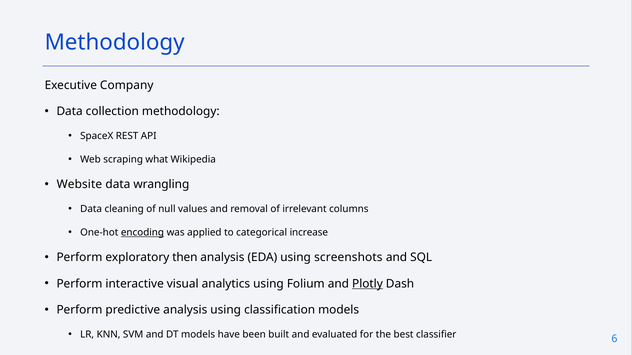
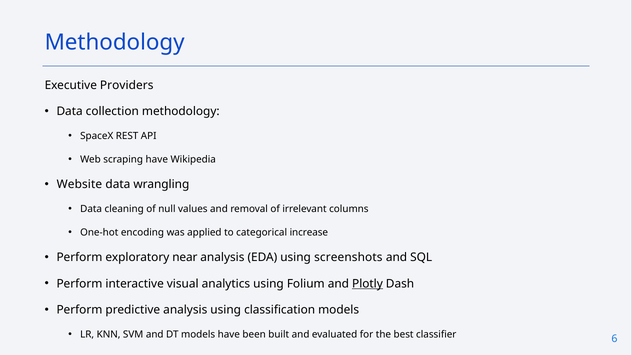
Company: Company -> Providers (127, 85)
scraping what: what -> have (157, 159)
encoding underline: present -> none (142, 233)
then: then -> near (185, 258)
